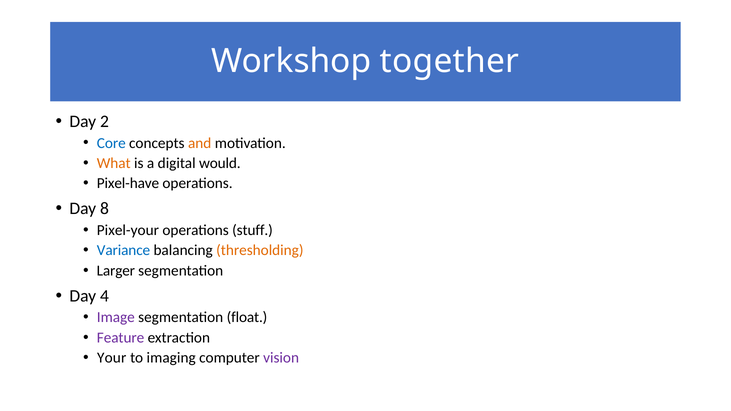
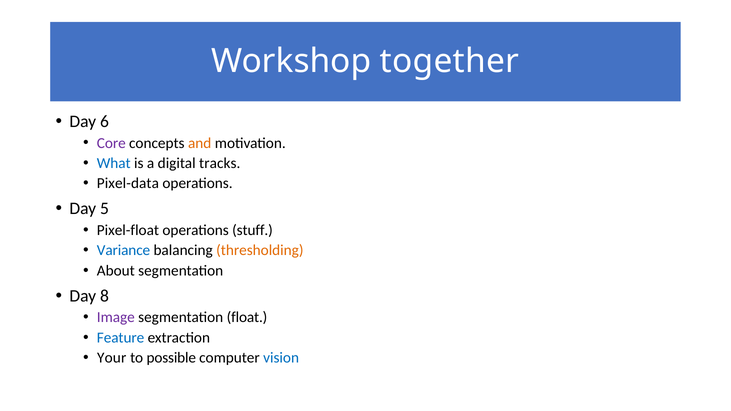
2: 2 -> 6 (104, 122)
Core colour: blue -> purple (111, 143)
What colour: orange -> blue (114, 163)
would: would -> tracks (220, 163)
Pixel-have: Pixel-have -> Pixel-data (128, 184)
8: 8 -> 5 (104, 209)
Pixel-your: Pixel-your -> Pixel-float (128, 230)
Larger: Larger -> About (116, 271)
4: 4 -> 8 (104, 296)
Feature colour: purple -> blue (121, 338)
imaging: imaging -> possible (171, 358)
vision colour: purple -> blue (281, 358)
